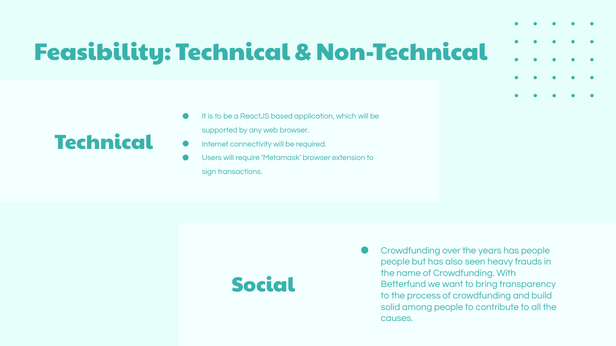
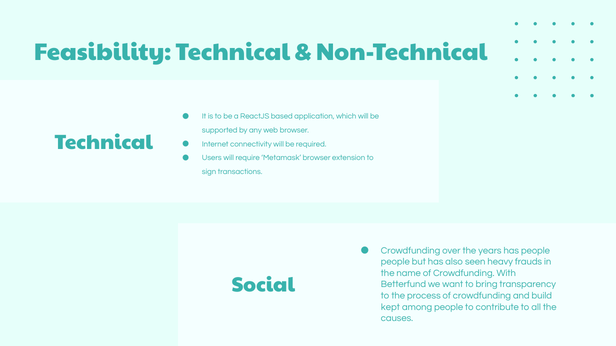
solid: solid -> kept (390, 307)
